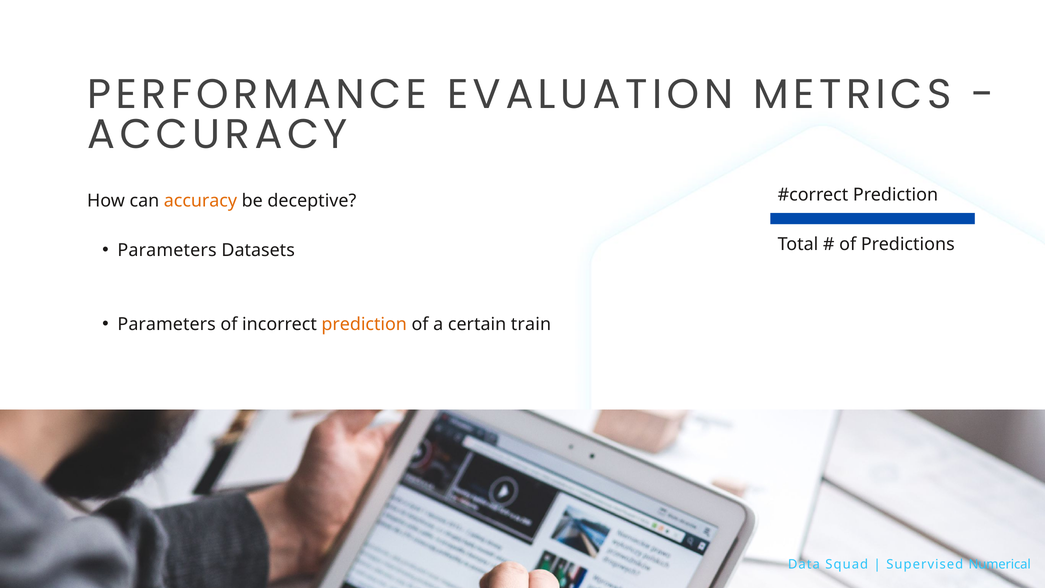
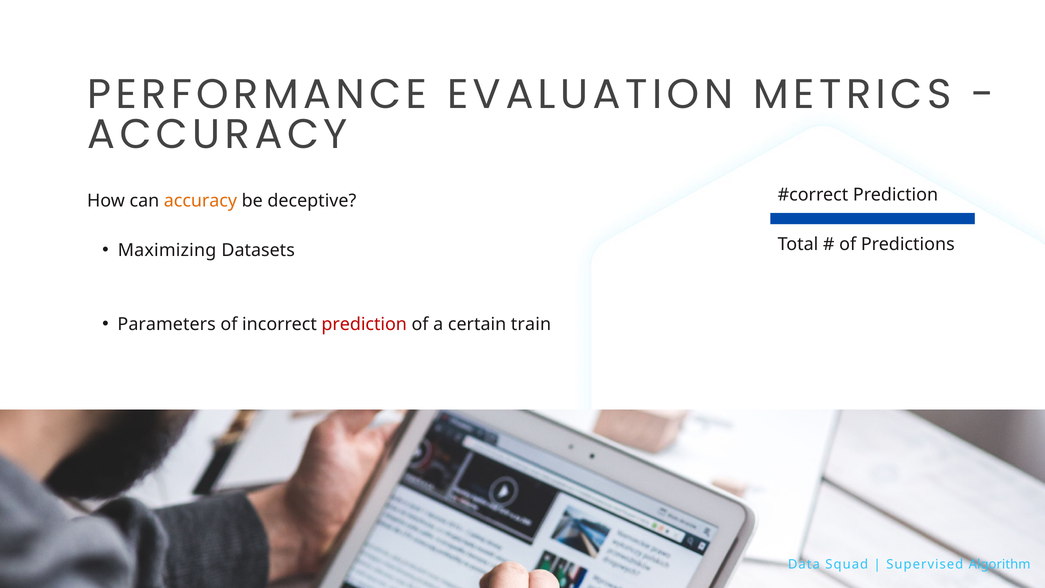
Parameters: Parameters -> Maximizing (167, 250)
prediction colour: orange -> red (364, 324)
Numerical: Numerical -> Algorithm (1000, 564)
